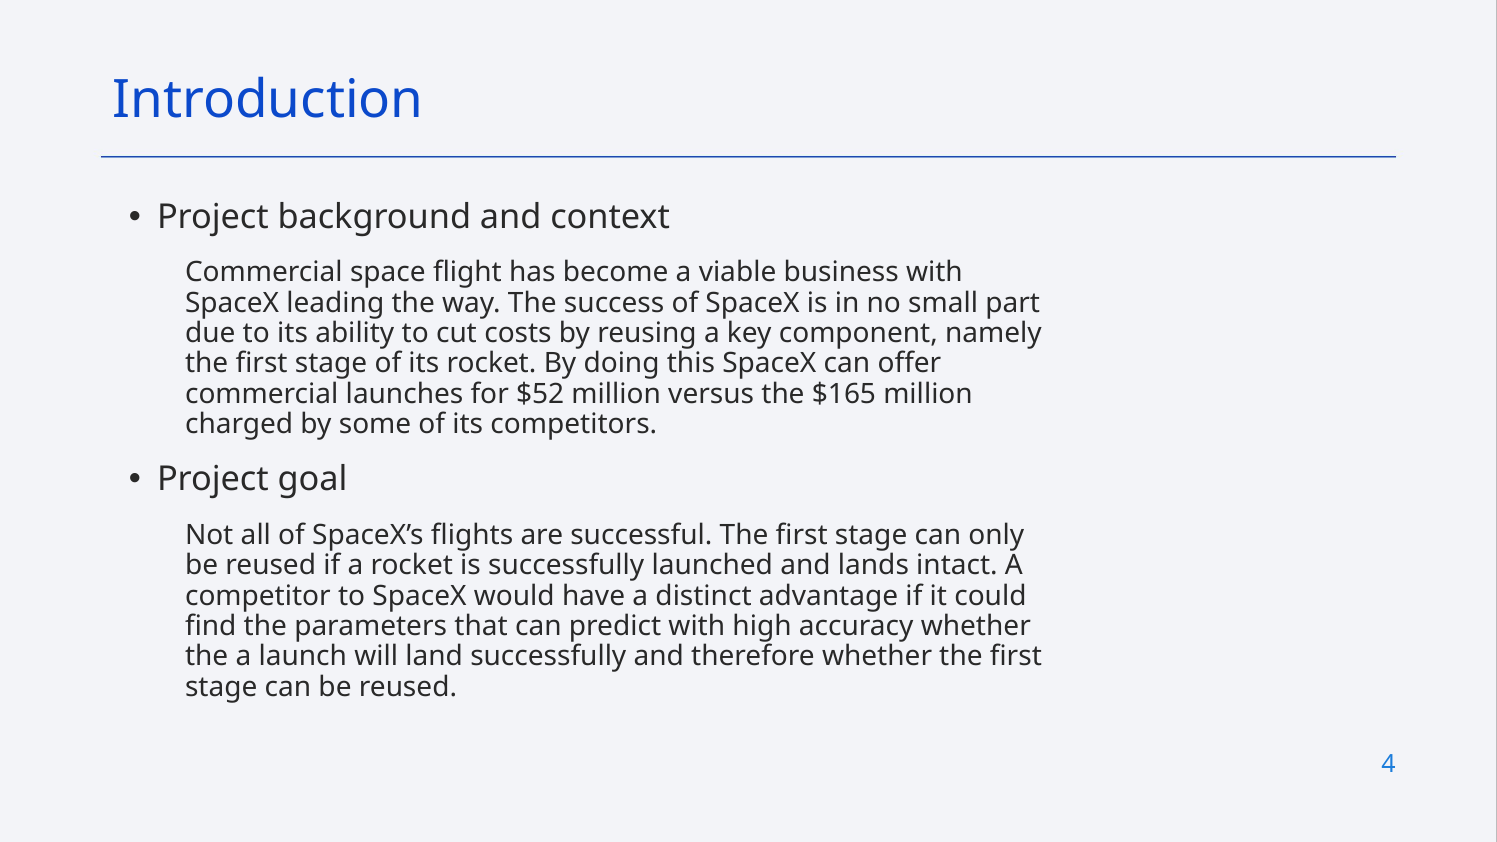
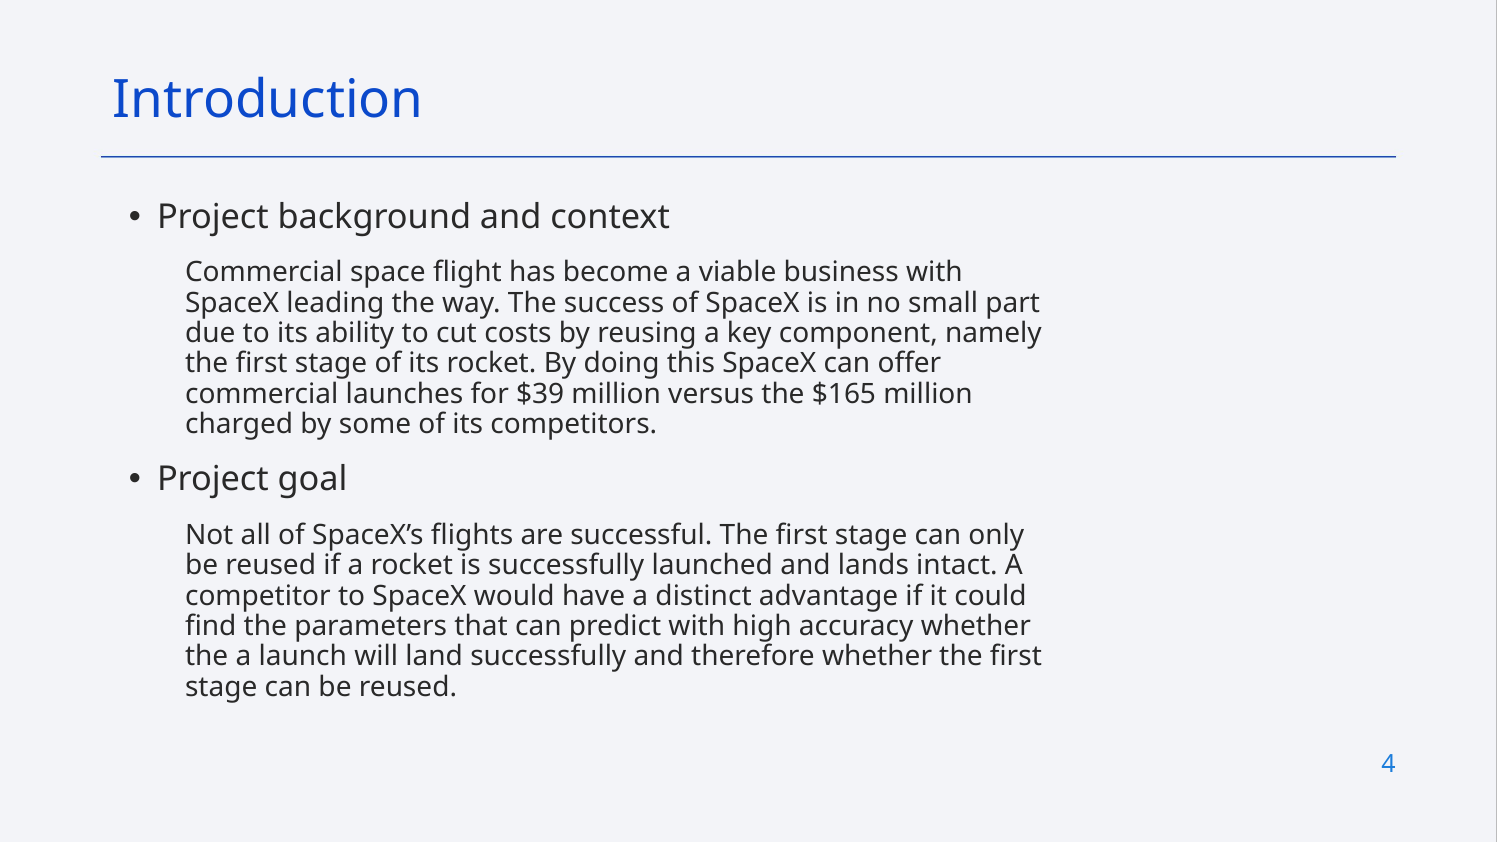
$52: $52 -> $39 (540, 394)
